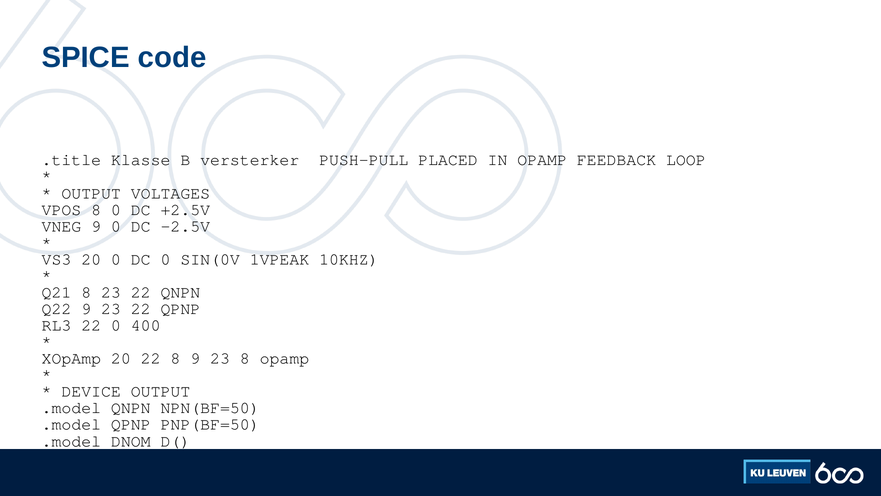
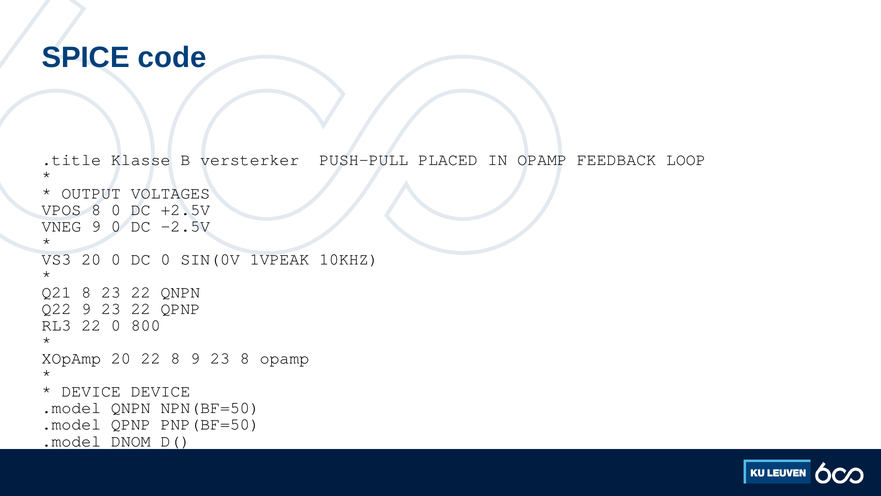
400: 400 -> 800 (146, 325)
DEVICE OUTPUT: OUTPUT -> DEVICE (161, 391)
